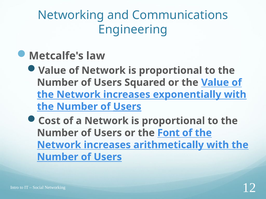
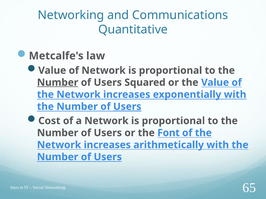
Engineering: Engineering -> Quantitative (133, 30)
Number underline: none -> present (58, 83)
12: 12 -> 65 (249, 188)
